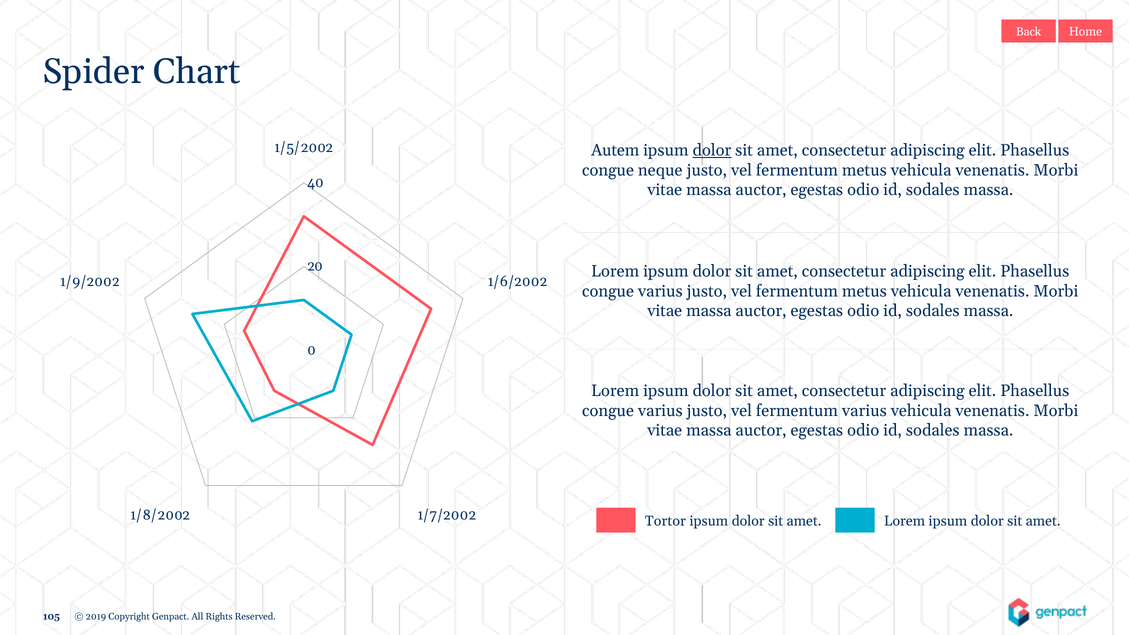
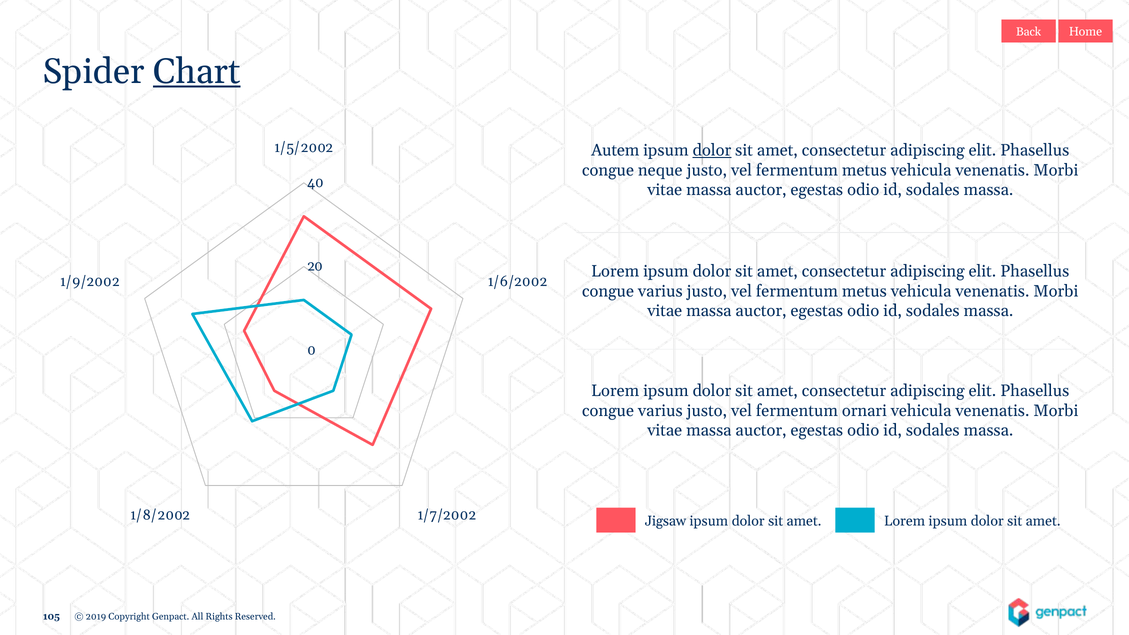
Chart underline: none -> present (197, 71)
fermentum varius: varius -> ornari (864, 411)
Tortor: Tortor -> Jigsaw (666, 521)
